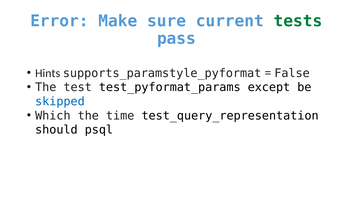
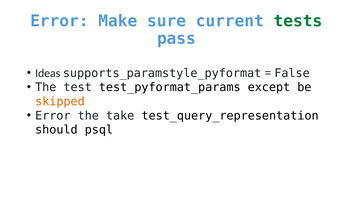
Hints: Hints -> Ideas (48, 73)
skipped colour: blue -> orange (60, 101)
Which: Which -> Error (53, 115)
time: time -> take (120, 115)
